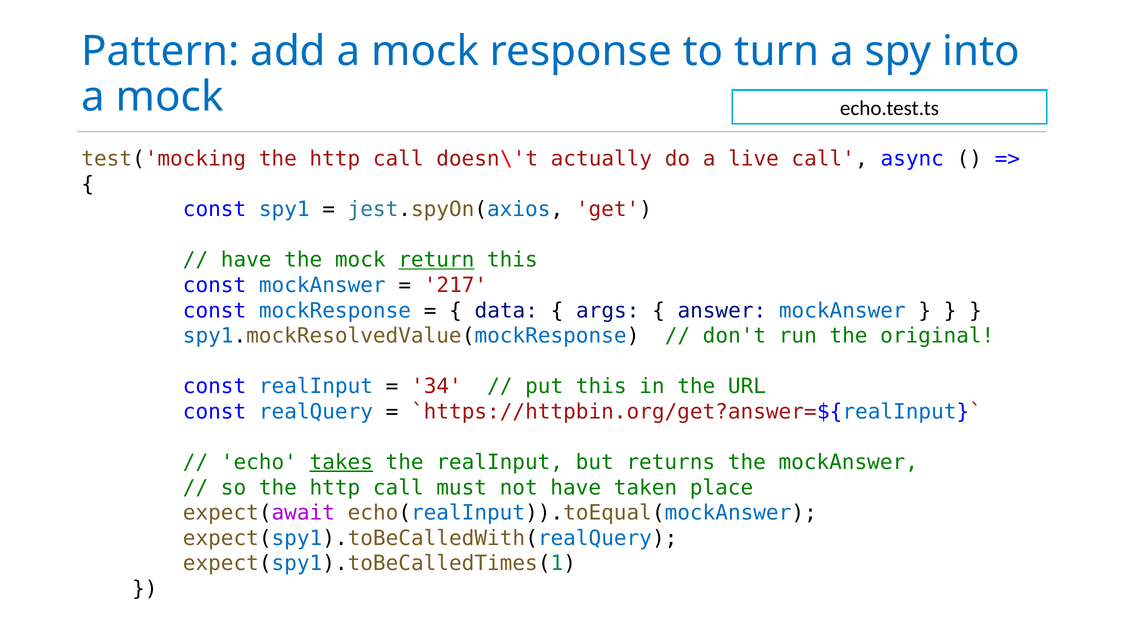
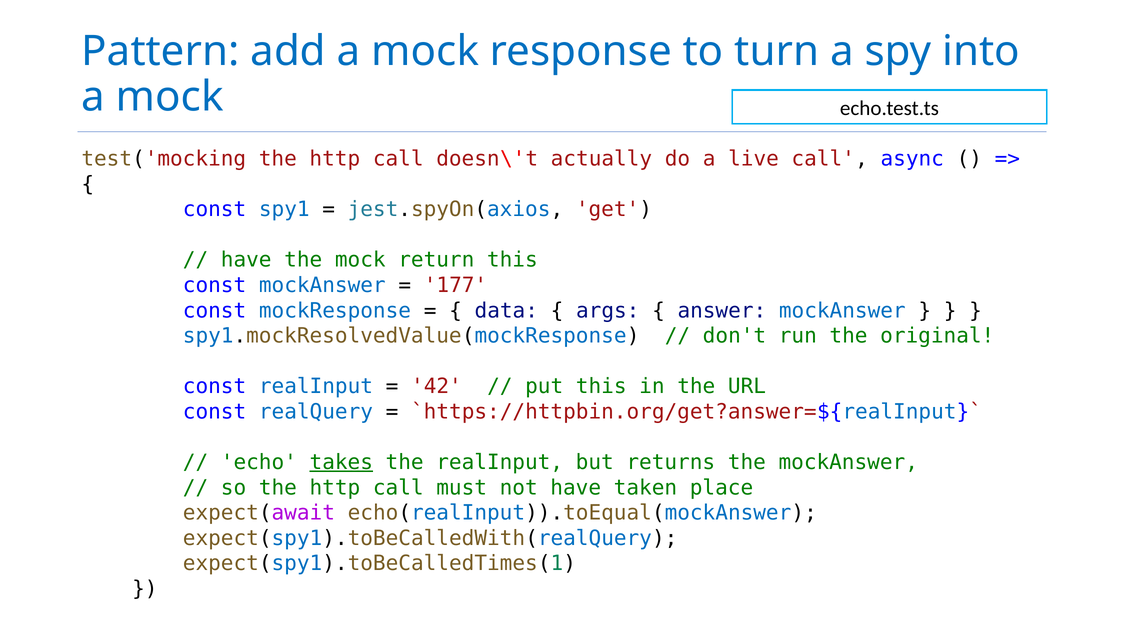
return underline: present -> none (436, 260)
217: 217 -> 177 (455, 285)
34: 34 -> 42 (436, 387)
